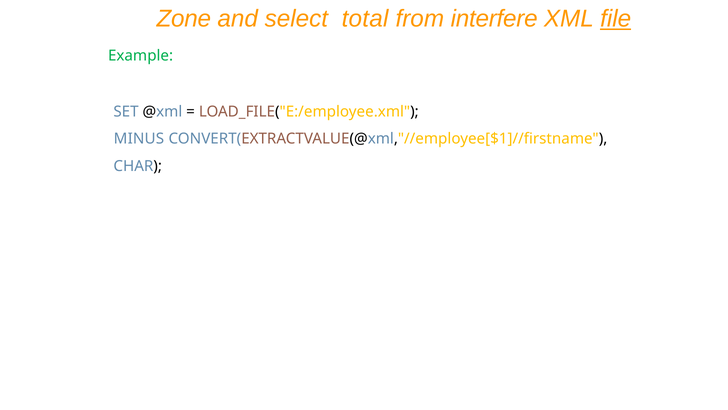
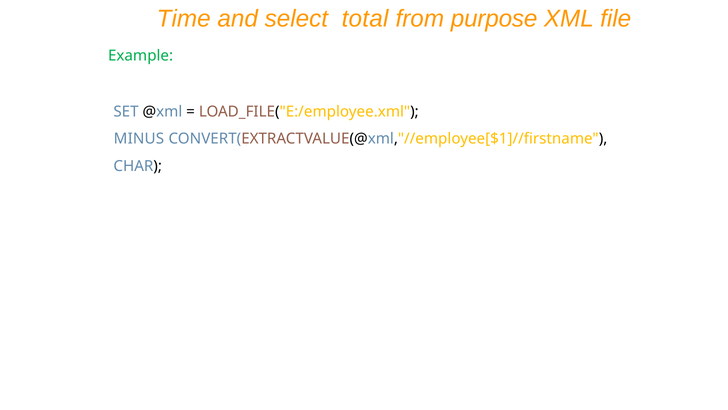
Zone: Zone -> Time (184, 19)
interfere: interfere -> purpose (494, 19)
file underline: present -> none (616, 19)
